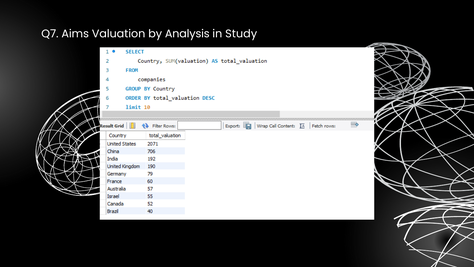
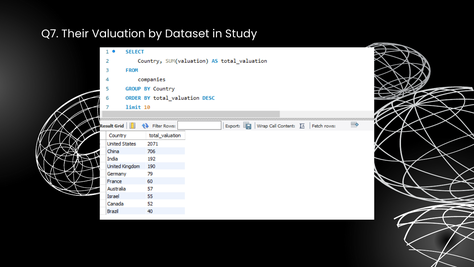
Aims: Aims -> Their (75, 34)
Analysis: Analysis -> Dataset (187, 34)
